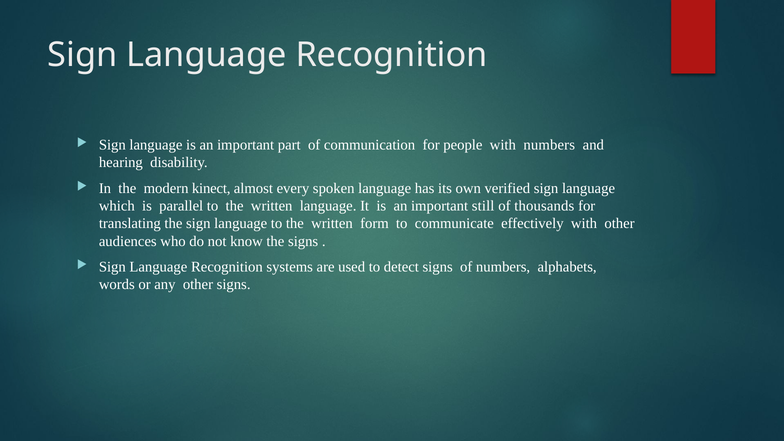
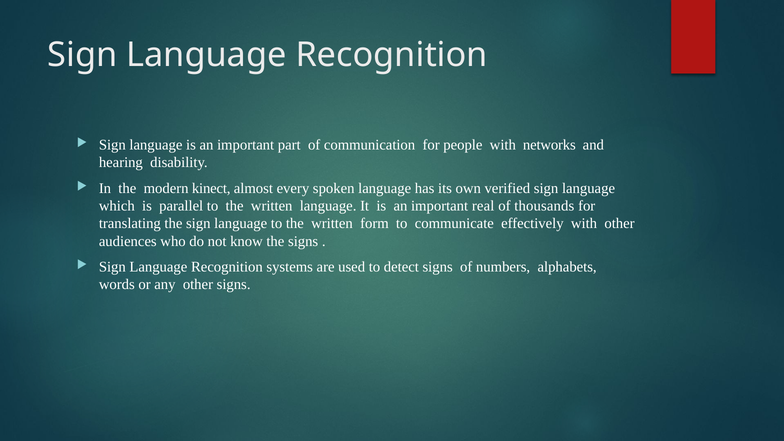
with numbers: numbers -> networks (549, 145)
still: still -> real (483, 206)
